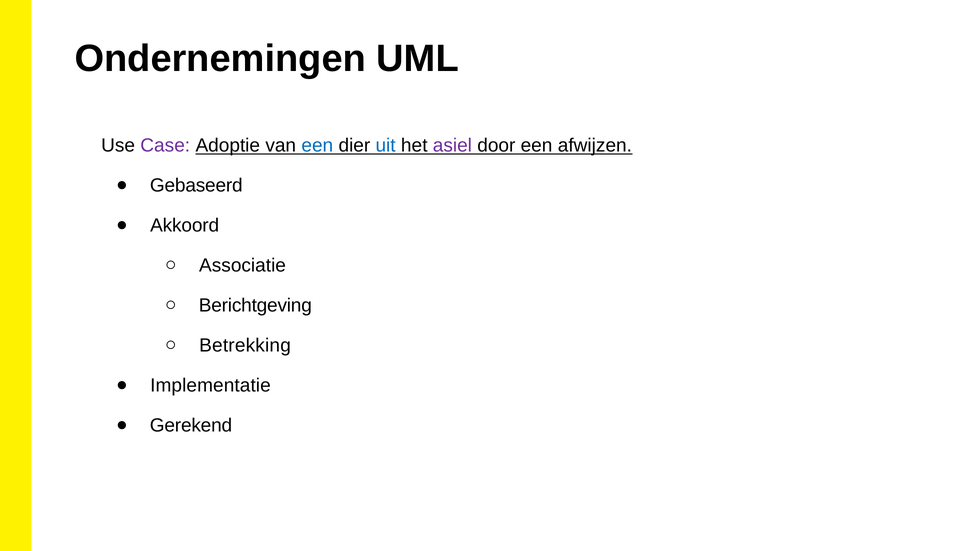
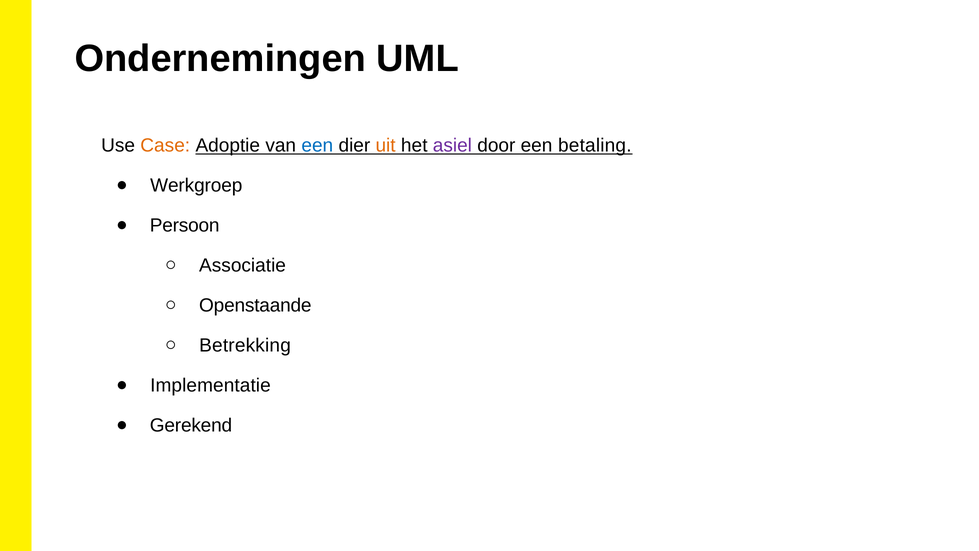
Case colour: purple -> orange (165, 146)
uit colour: blue -> orange (386, 146)
afwijzen: afwijzen -> betaling (595, 146)
Gebaseerd: Gebaseerd -> Werkgroep (196, 186)
Akkoord: Akkoord -> Persoon (185, 225)
Berichtgeving: Berichtgeving -> Openstaande (255, 305)
